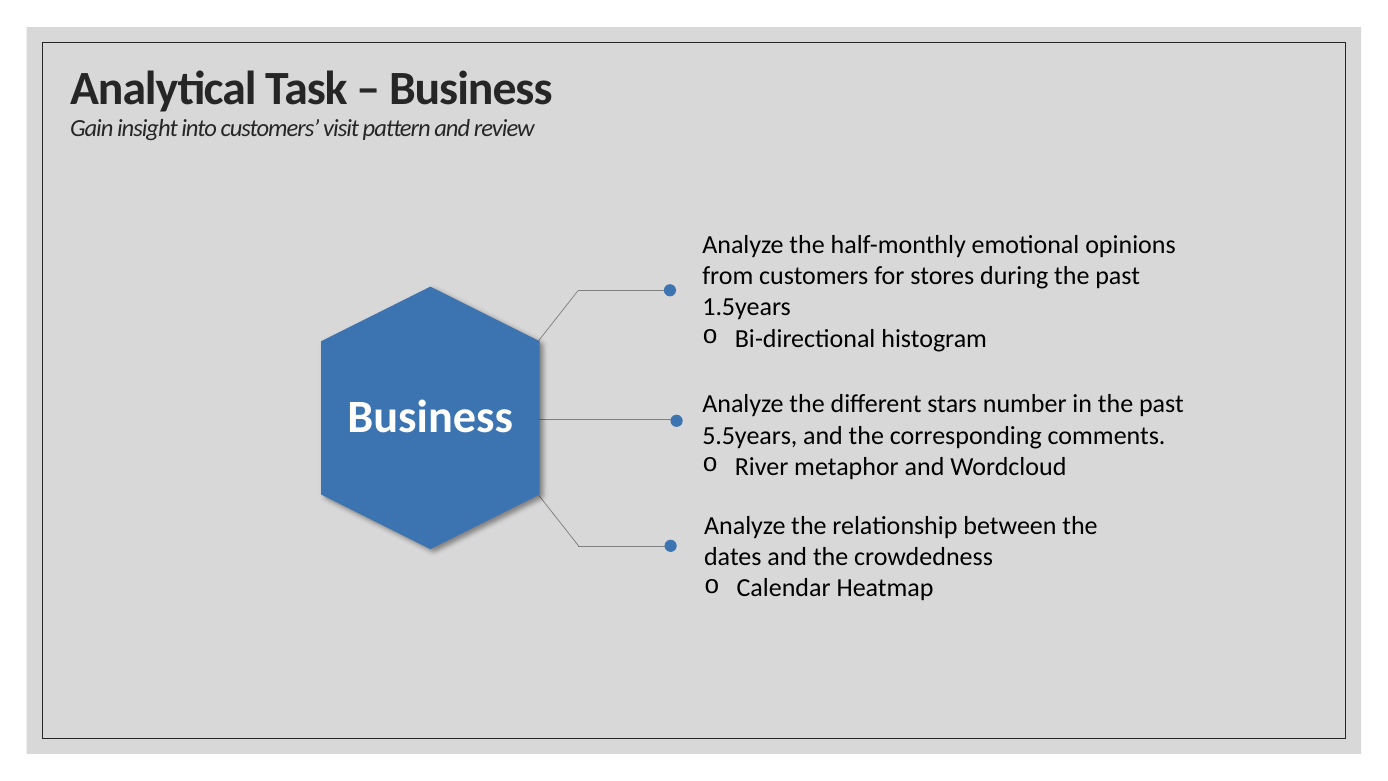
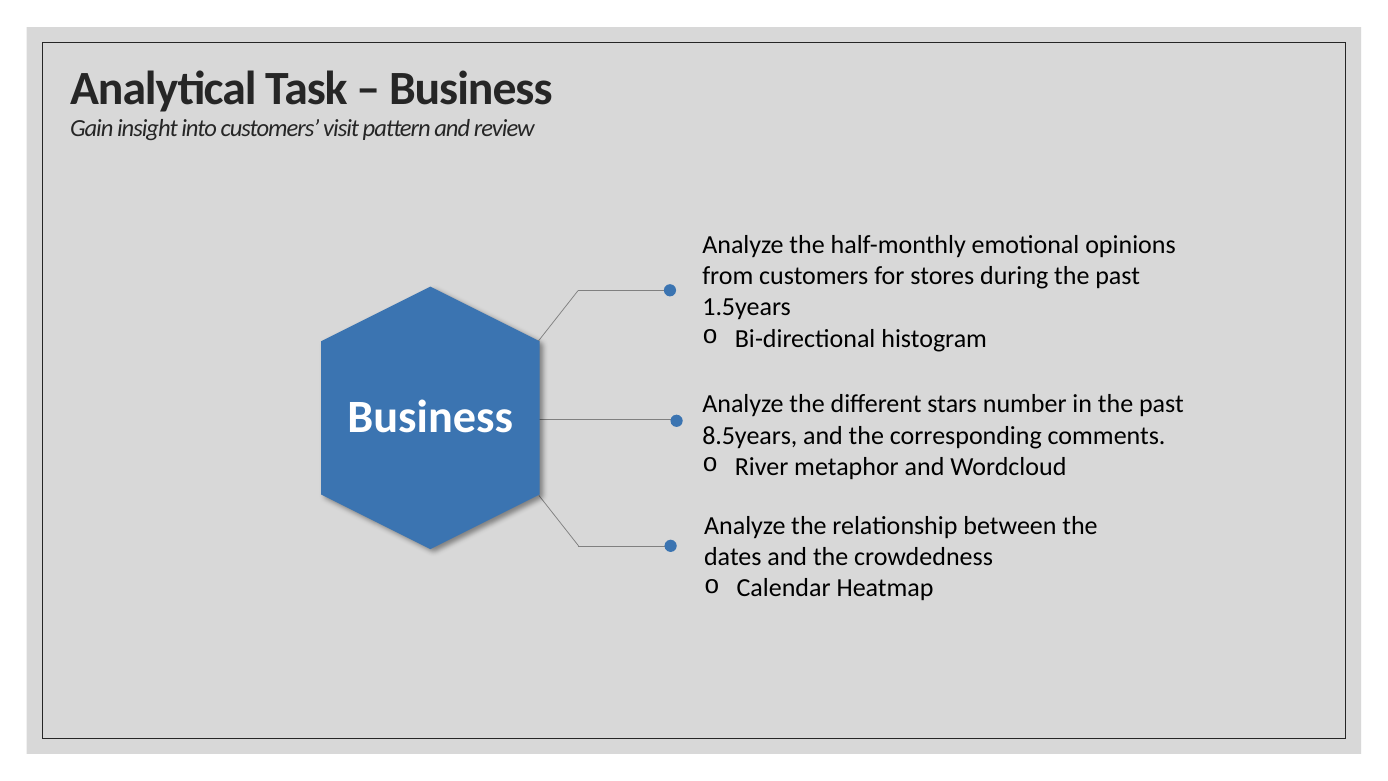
5.5years: 5.5years -> 8.5years (750, 435)
